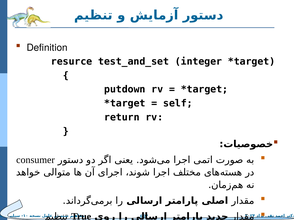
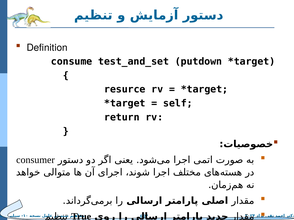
resurce: resurce -> consume (72, 62)
integer: integer -> putdown (198, 62)
putdown: putdown -> resurce (125, 90)
